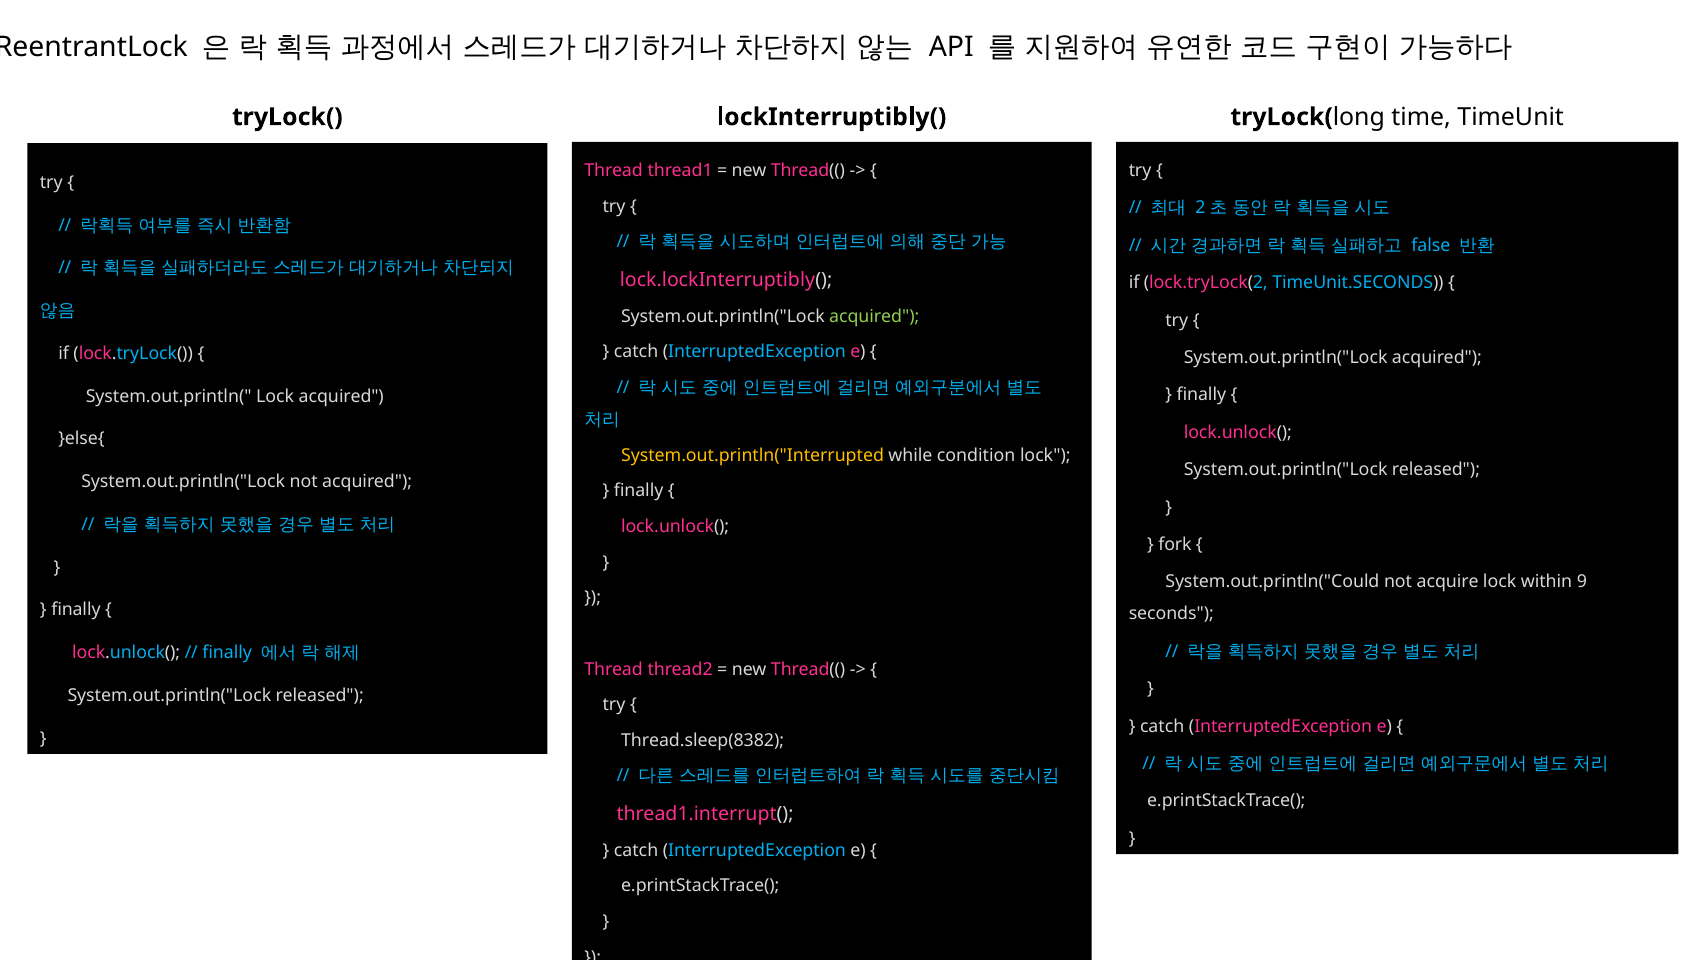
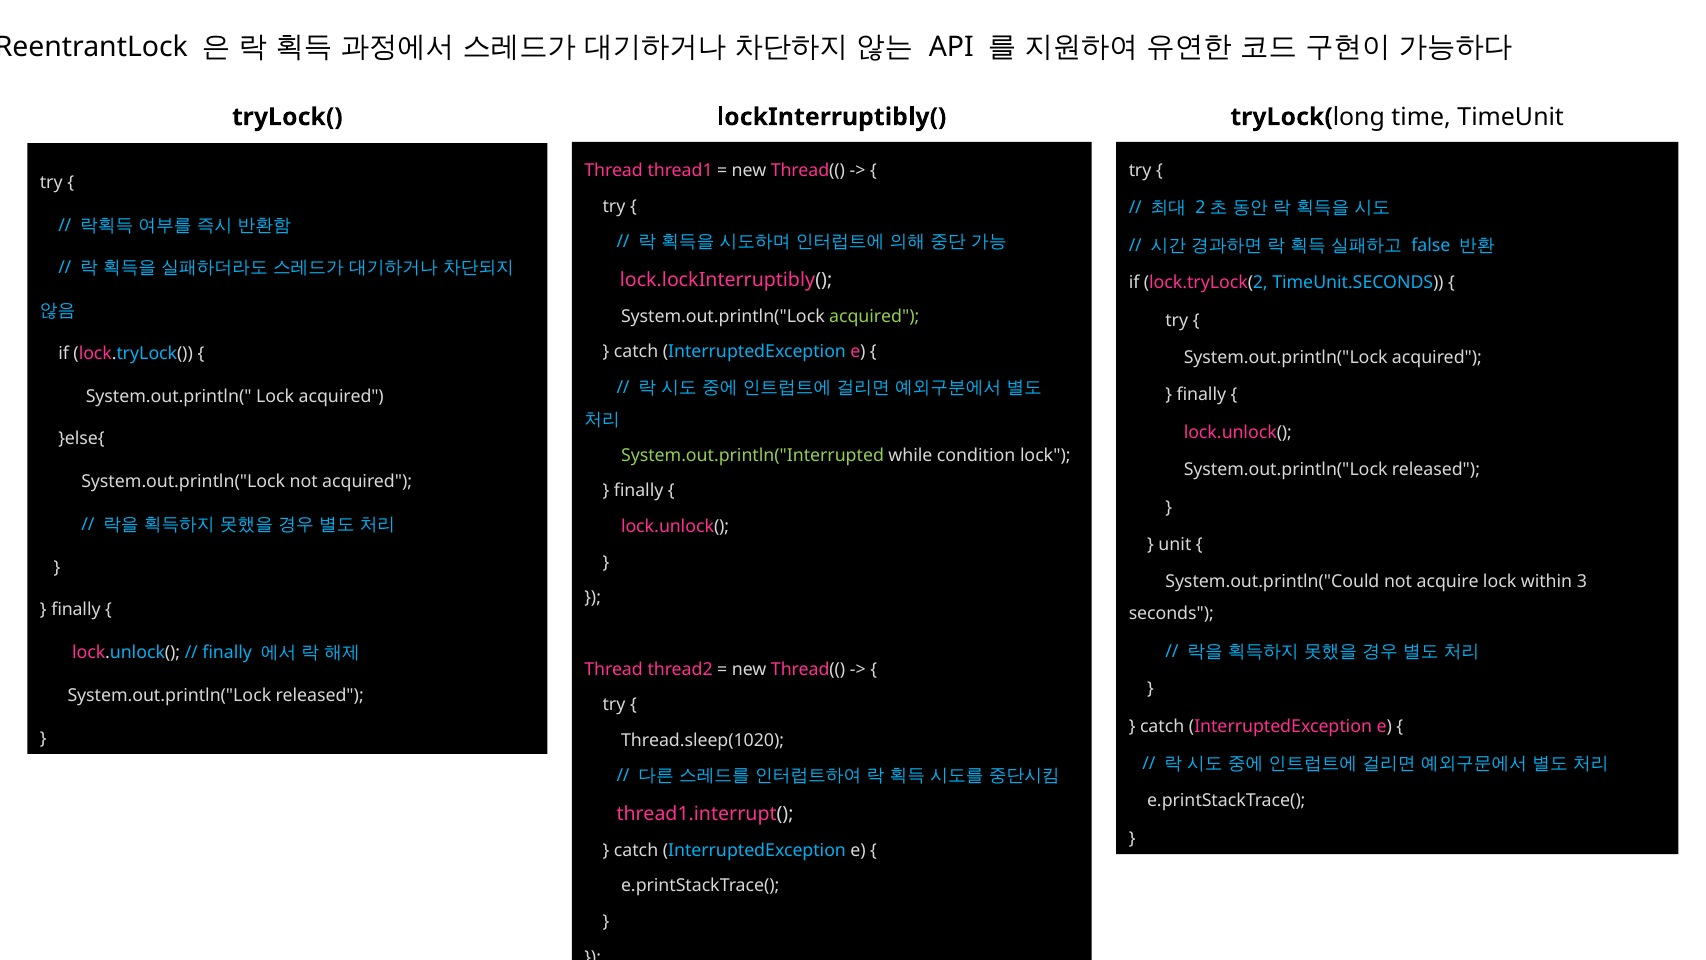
System.out.println("Interrupted colour: yellow -> light green (753, 455)
fork: fork -> unit (1175, 544)
9: 9 -> 3 (1582, 582)
Thread.sleep(8382: Thread.sleep(8382 -> Thread.sleep(1020 (703, 740)
